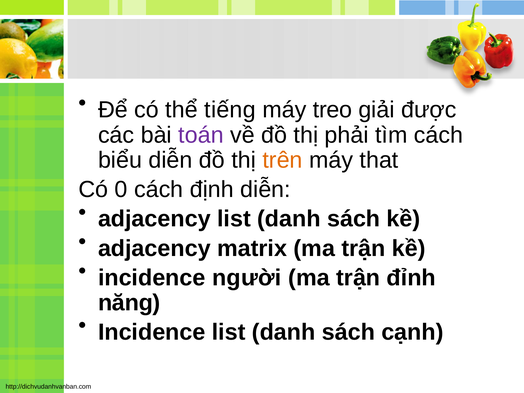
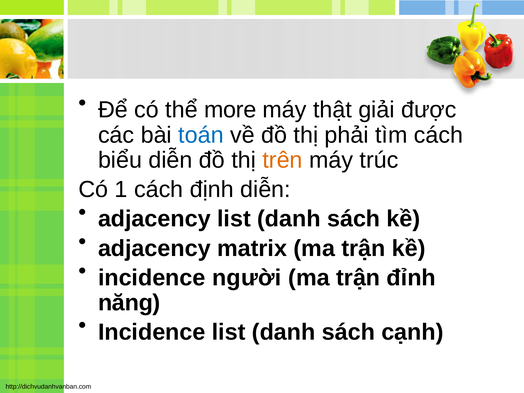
tiếng: tiếng -> more (230, 110)
treo: treo -> thật (332, 110)
toán colour: purple -> blue (201, 135)
that: that -> trúc (379, 160)
0: 0 -> 1 (121, 190)
